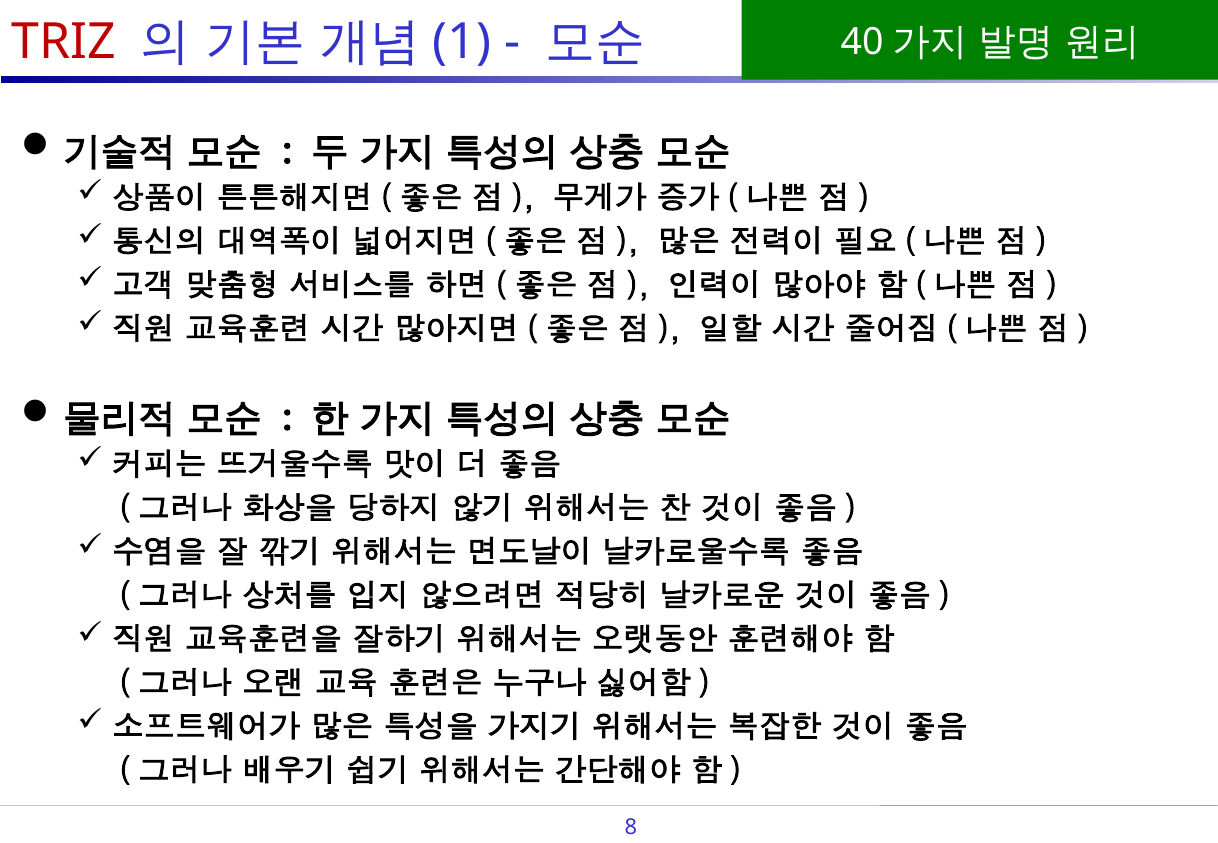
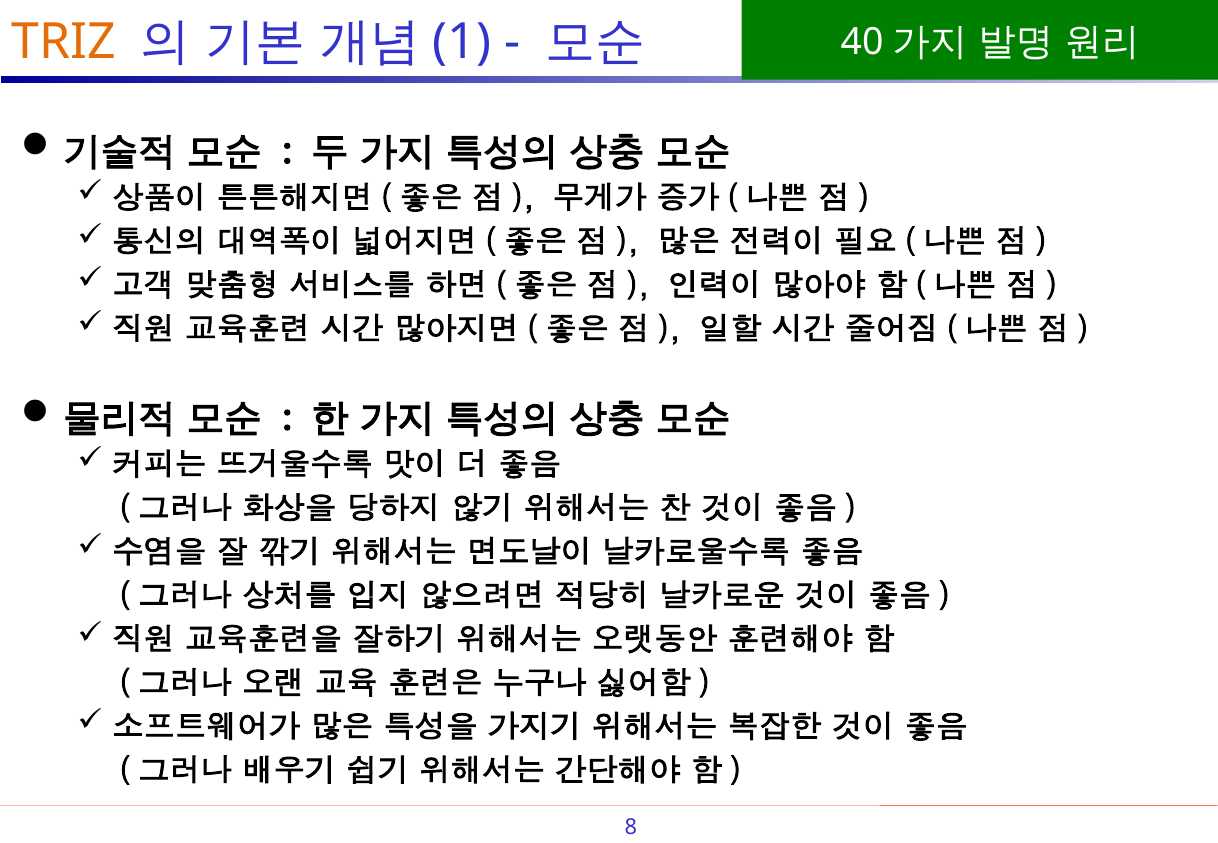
TRIZ colour: red -> orange (63, 42)
